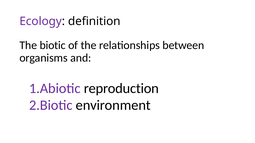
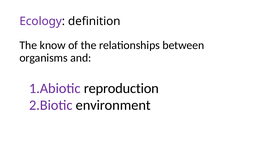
biotic: biotic -> know (53, 45)
